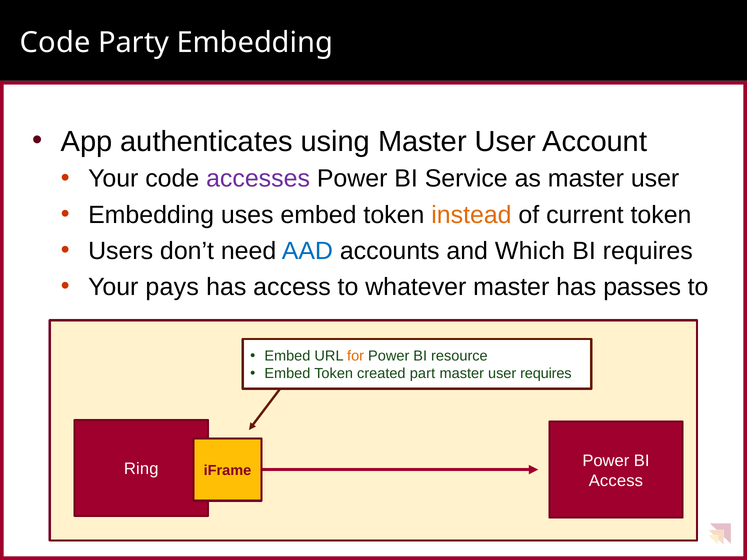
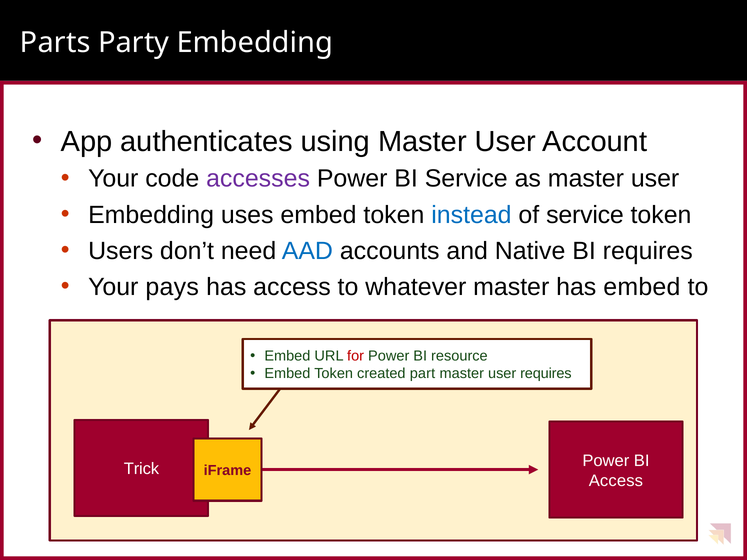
Code: Code -> Parts (55, 42)
instead colour: orange -> blue (471, 215)
of current: current -> service (585, 215)
Which: Which -> Native (530, 251)
has passes: passes -> embed (642, 287)
for colour: orange -> red (356, 356)
Ring: Ring -> Trick (141, 469)
